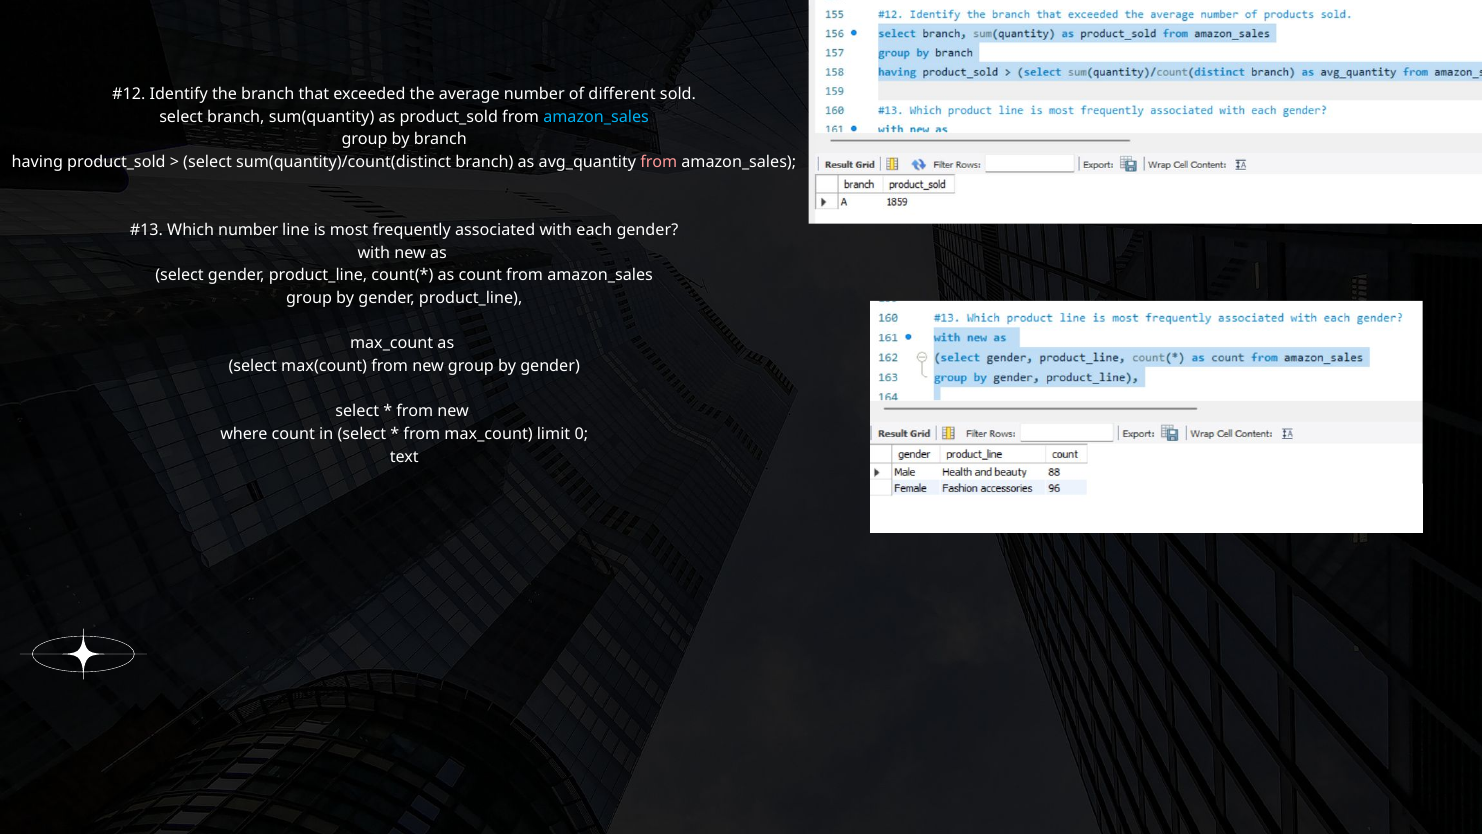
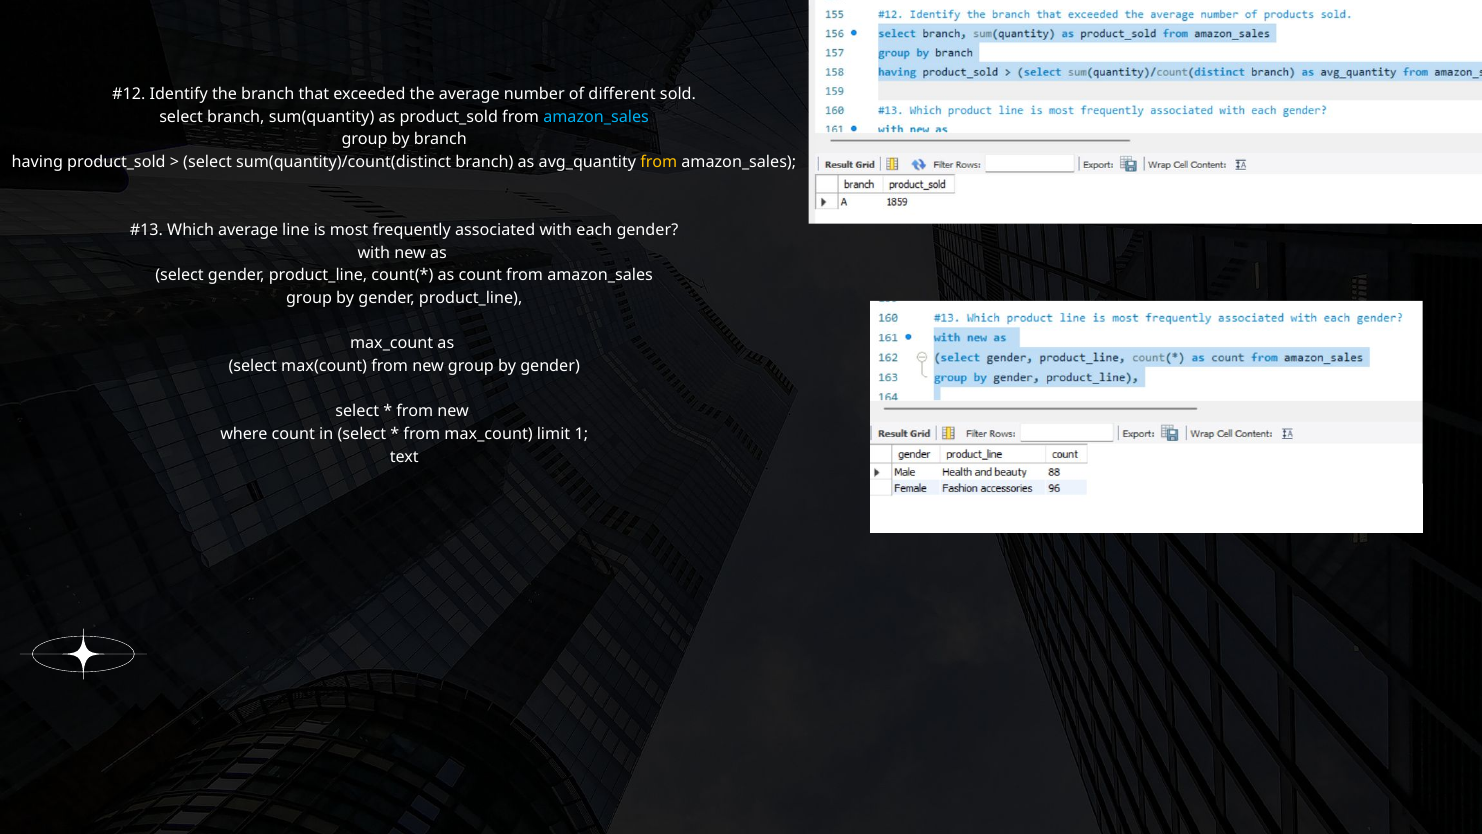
from colour: pink -> yellow (659, 162)
Which number: number -> average (248, 230)
0: 0 -> 1 (581, 434)
